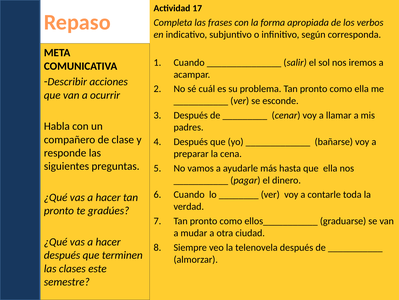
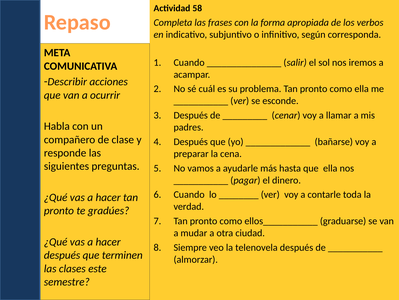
17: 17 -> 58 (197, 8)
